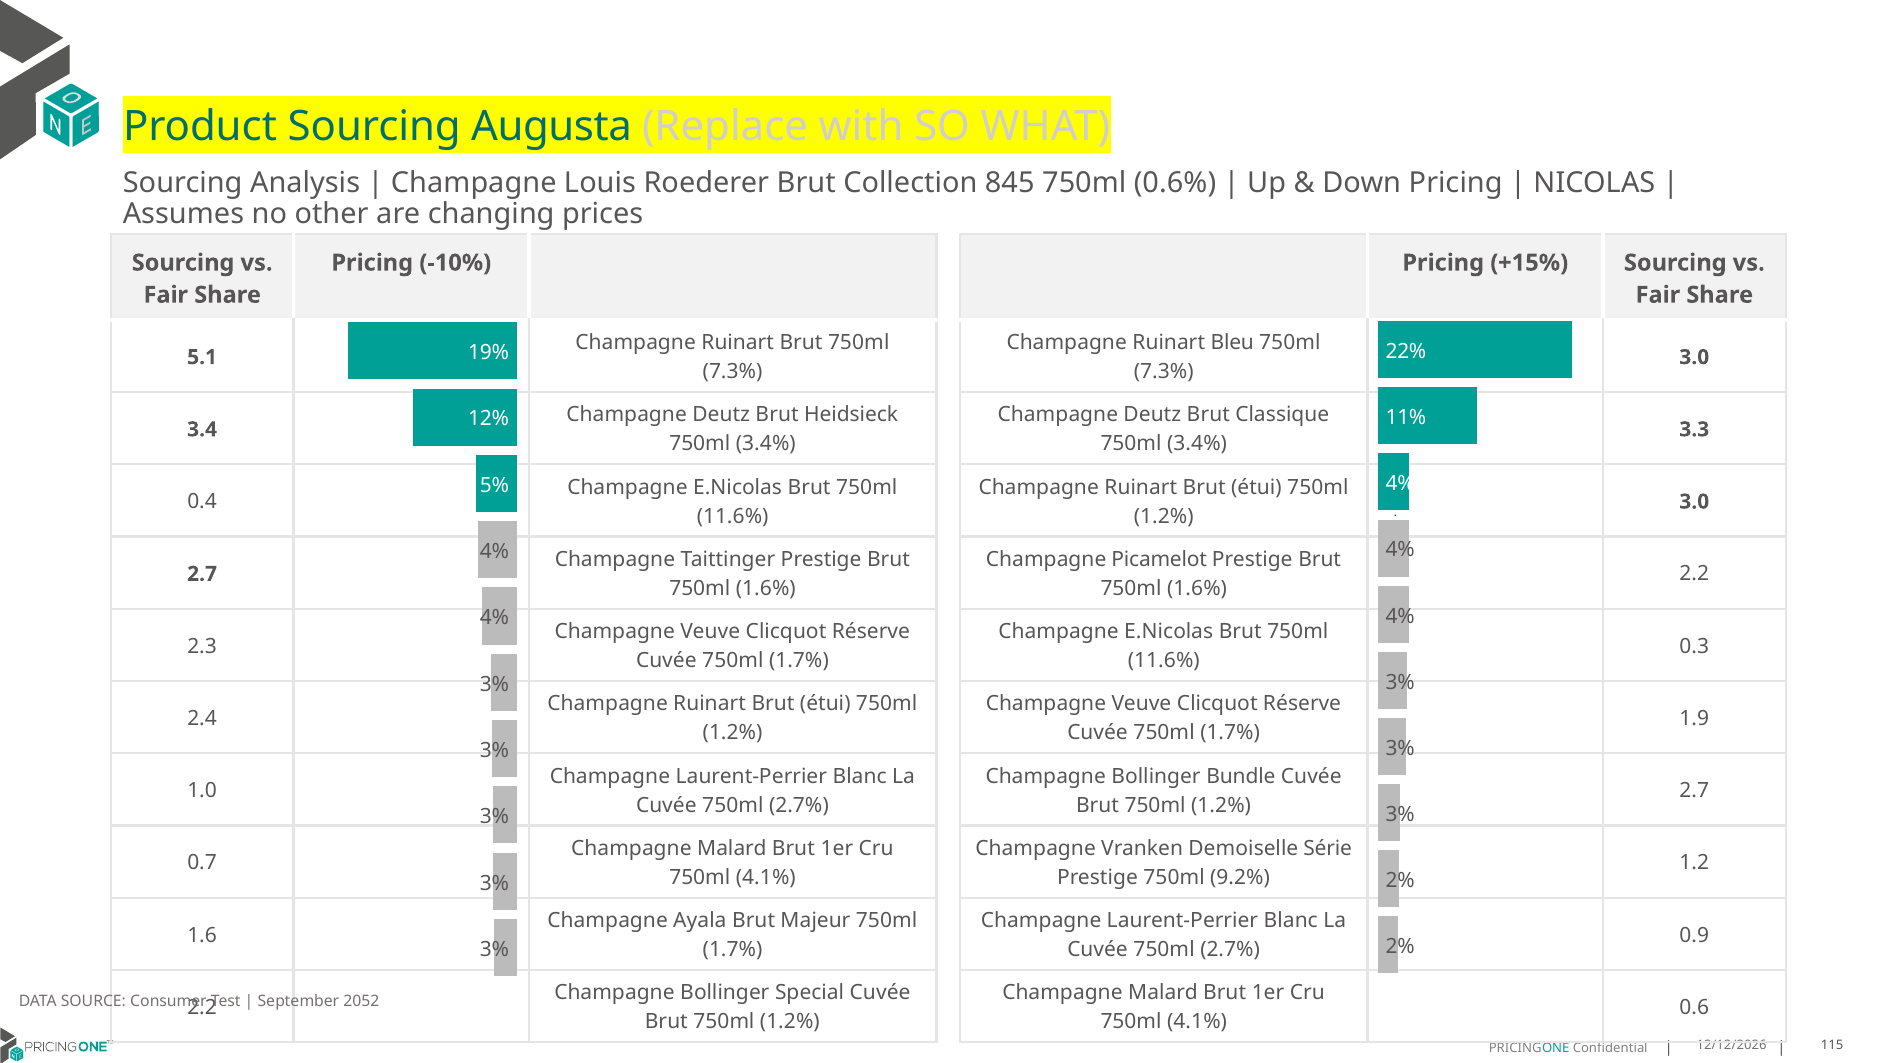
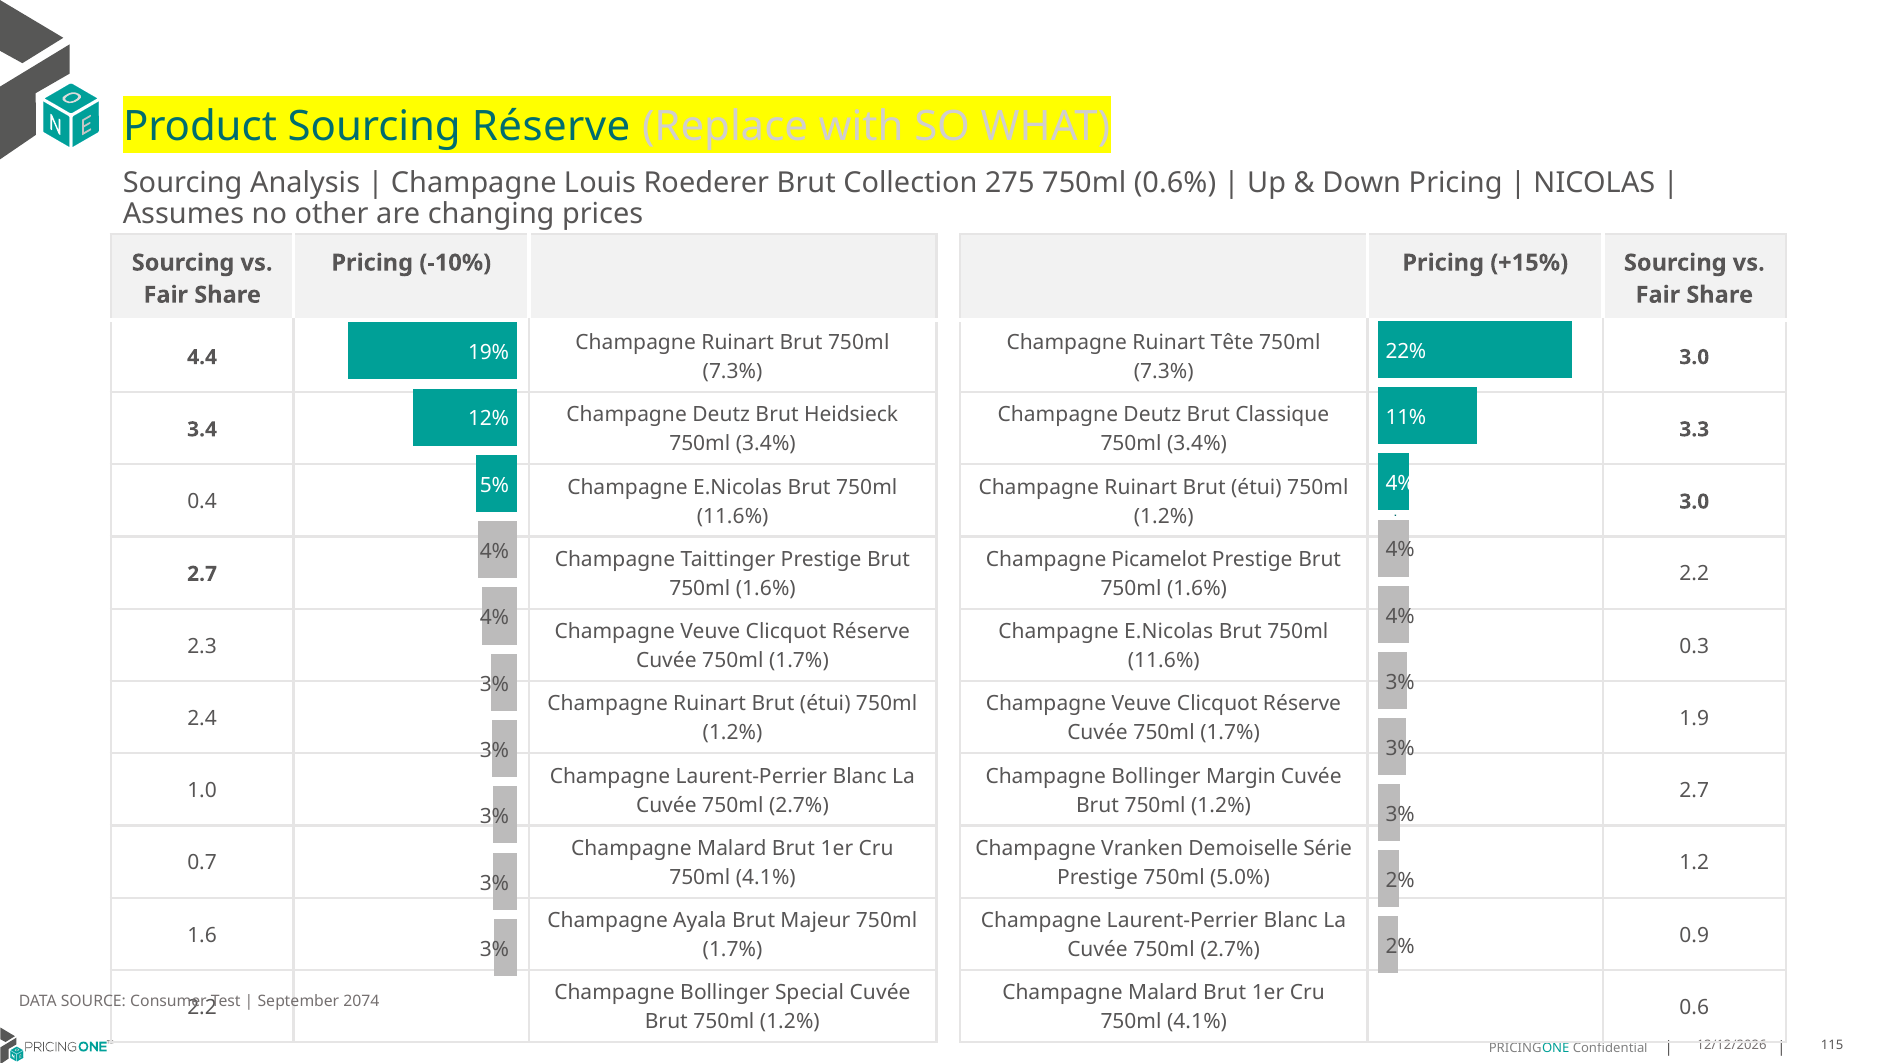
Sourcing Augusta: Augusta -> Réserve (551, 127)
845: 845 -> 275 (1010, 183)
Bleu: Bleu -> Tête (1232, 343)
5.1: 5.1 -> 4.4 (202, 357)
Bundle: Bundle -> Margin (1241, 776)
9.2%: 9.2% -> 5.0% (1240, 878)
2052: 2052 -> 2074 (361, 1001)
